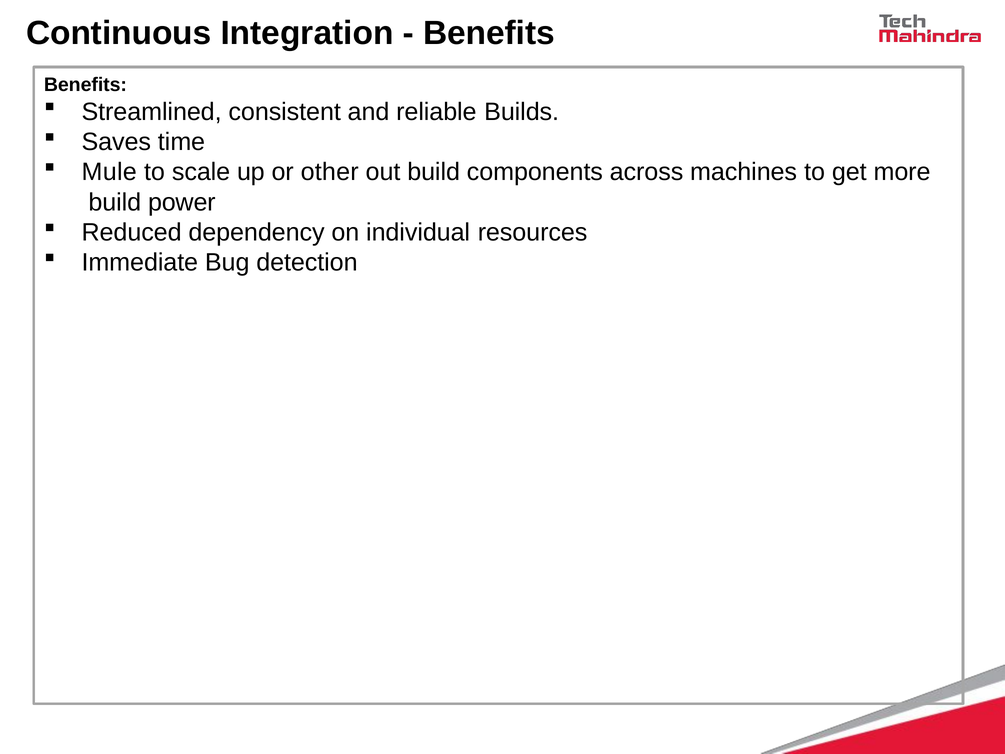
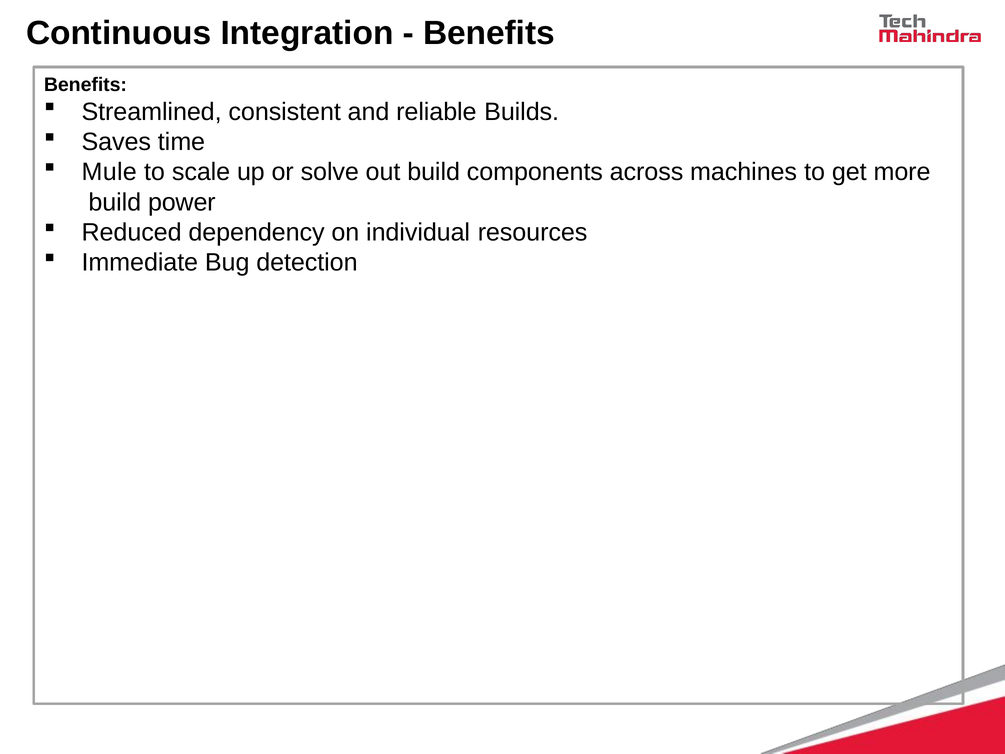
other: other -> solve (330, 172)
